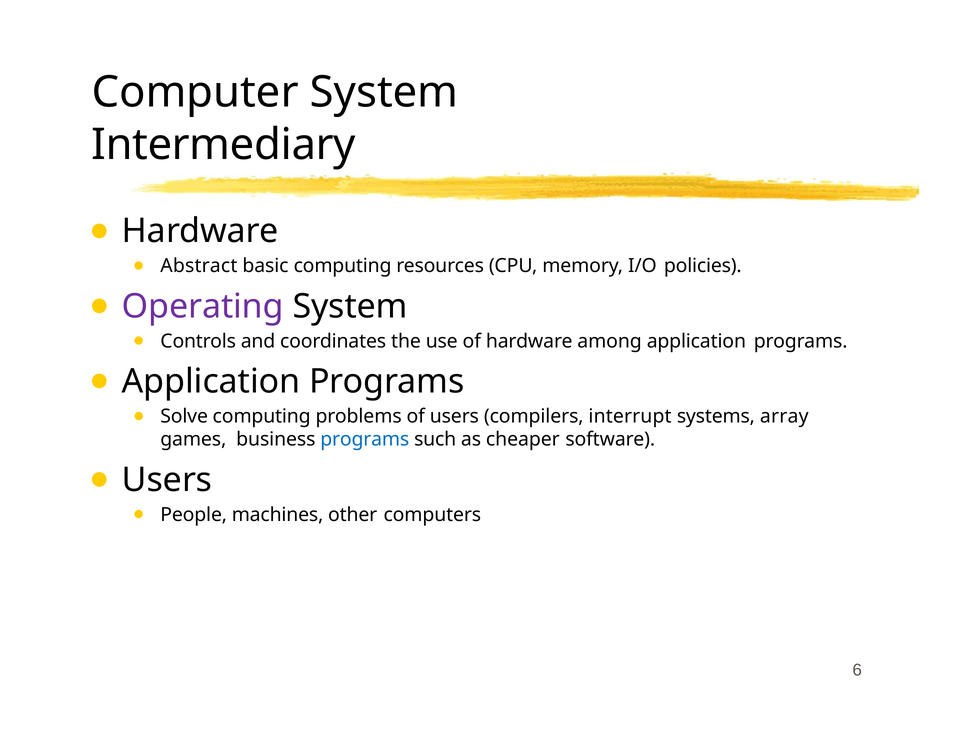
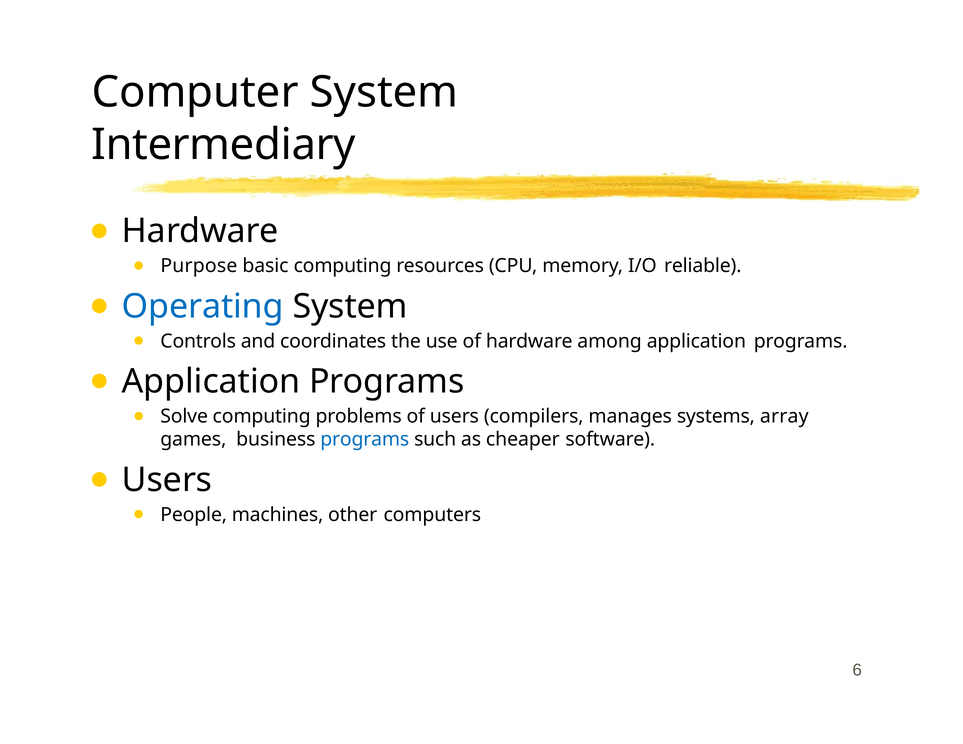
Abstract: Abstract -> Purpose (199, 266)
policies: policies -> reliable (703, 266)
Operating colour: purple -> blue (203, 306)
interrupt: interrupt -> manages (630, 416)
